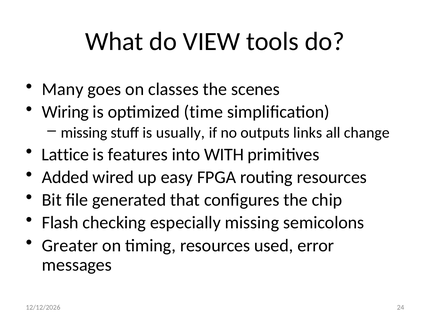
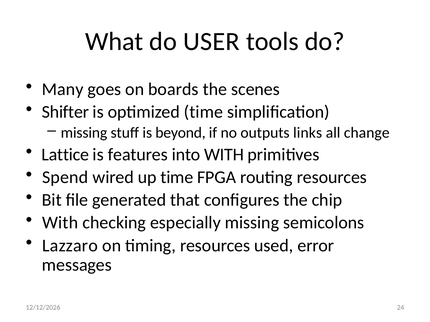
VIEW: VIEW -> USER (211, 42)
classes: classes -> boards (173, 89)
Wiring: Wiring -> Shifter (65, 112)
usually: usually -> beyond (181, 133)
Added: Added -> Spend (65, 178)
up easy: easy -> time (177, 178)
Flash: Flash -> With (60, 223)
Greater: Greater -> Lazzaro (70, 246)
